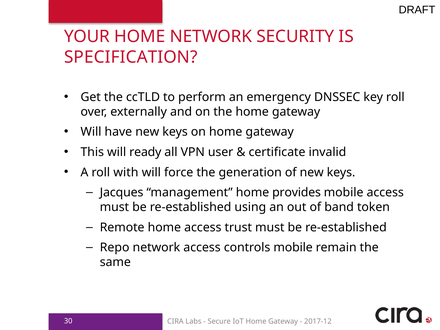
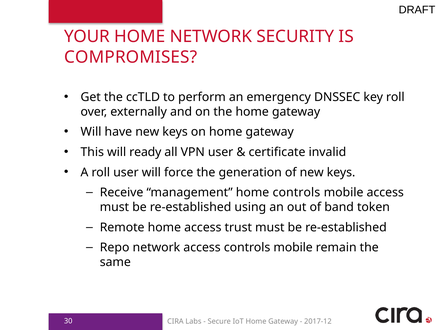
SPECIFICATION: SPECIFICATION -> COMPROMISES (131, 57)
roll with: with -> user (126, 172)
Jacques: Jacques -> Receive (122, 192)
home provides: provides -> controls (296, 192)
